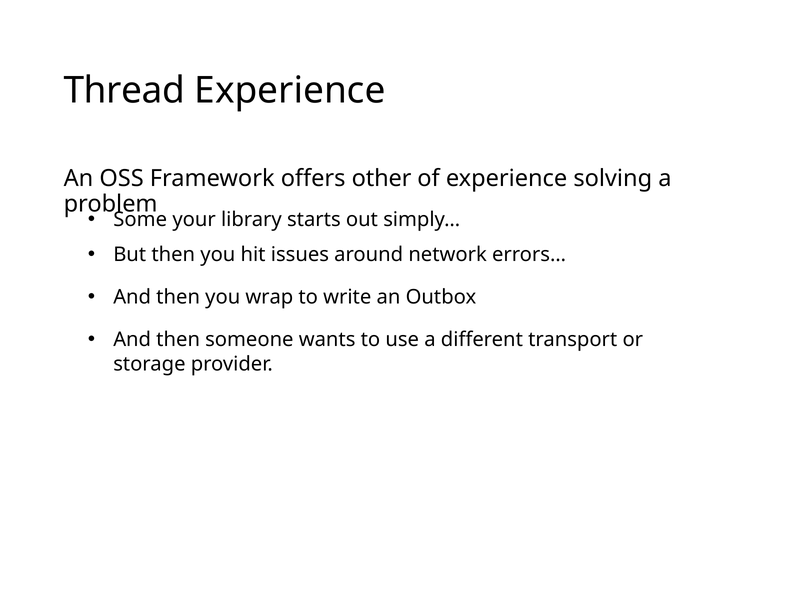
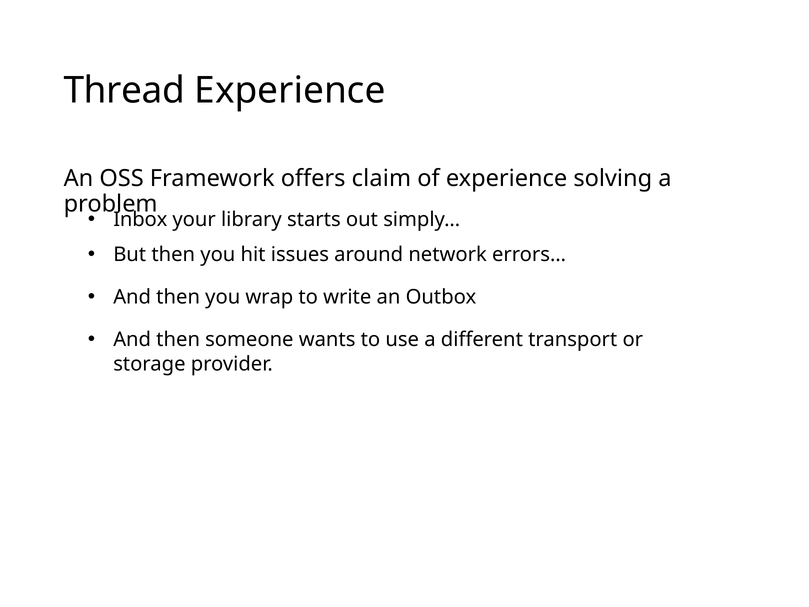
other: other -> claim (381, 178)
Some: Some -> Inbox (140, 220)
